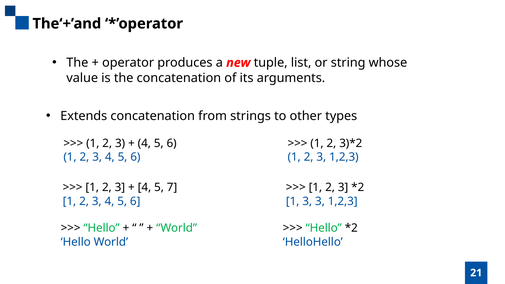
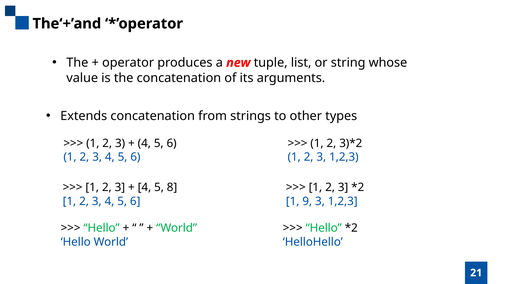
7: 7 -> 8 (172, 187)
1 3: 3 -> 9 (307, 201)
